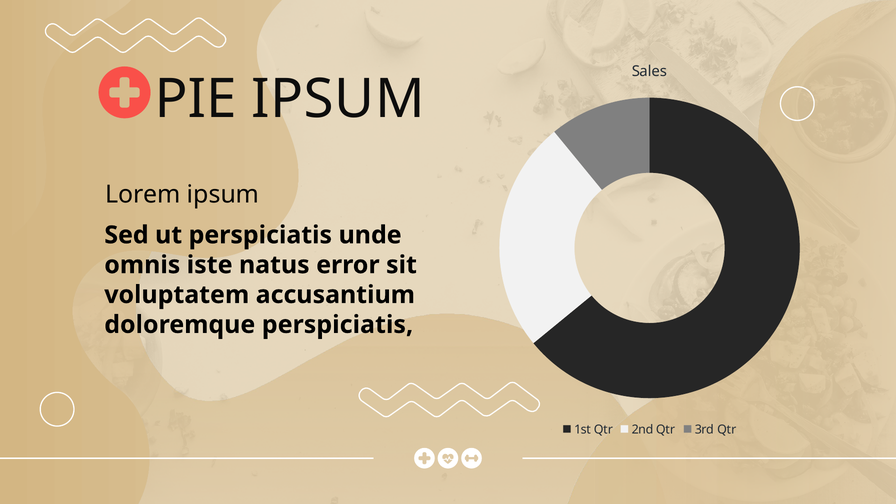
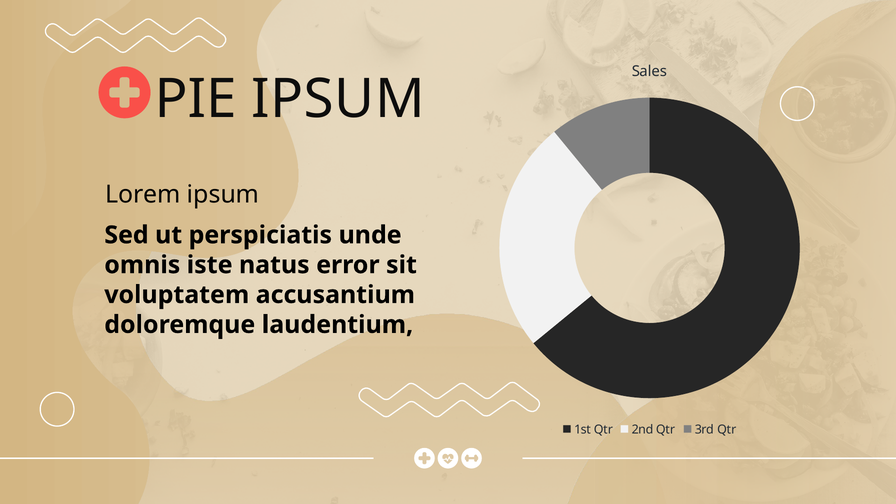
doloremque perspiciatis: perspiciatis -> laudentium (338, 325)
